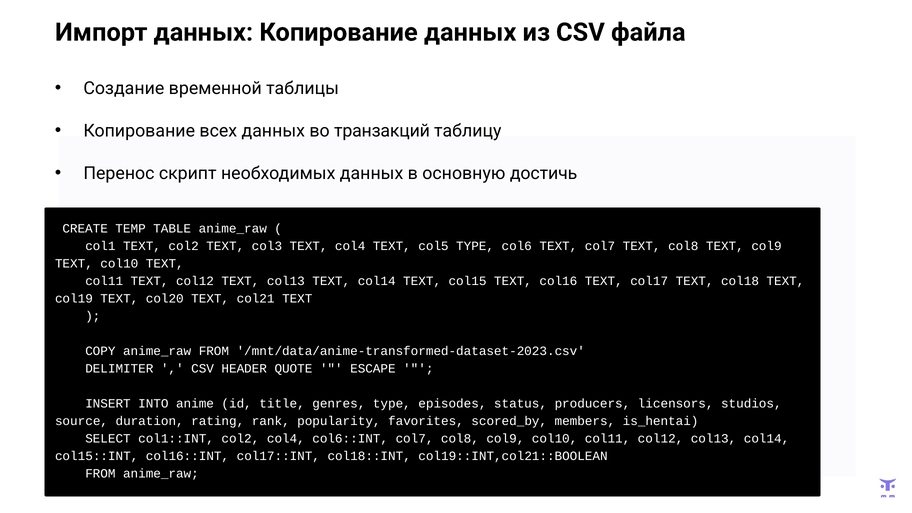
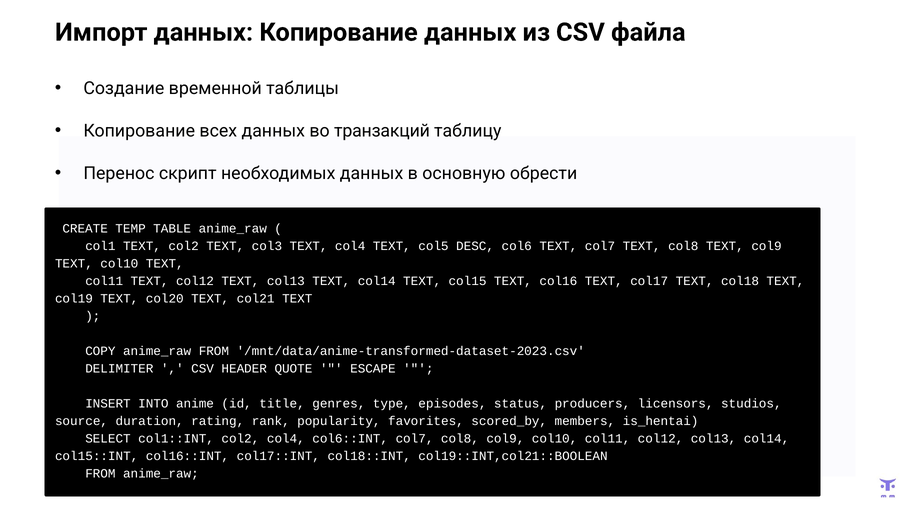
достичь: достичь -> обрести (544, 174)
col5 TYPE: TYPE -> DESC (475, 246)
